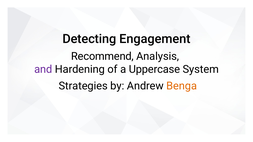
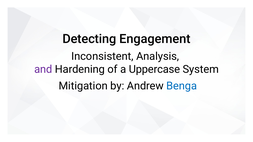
Recommend: Recommend -> Inconsistent (102, 56)
Strategies: Strategies -> Mitigation (83, 86)
Benga colour: orange -> blue (182, 86)
